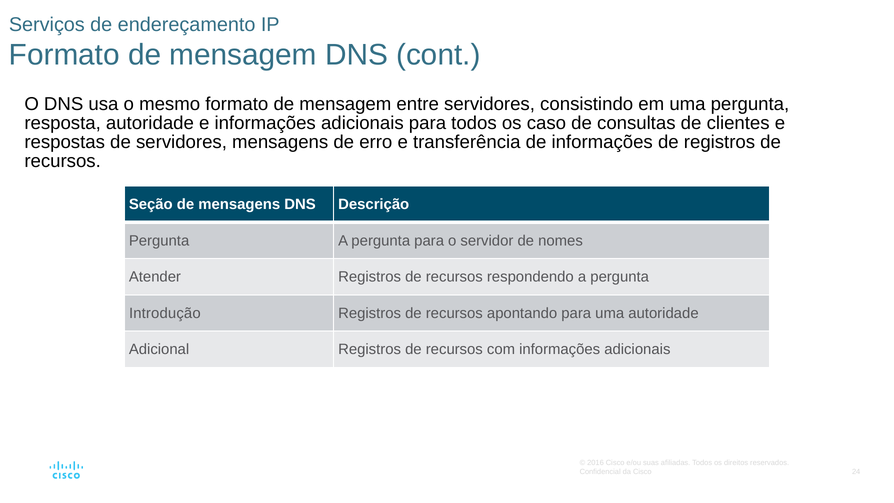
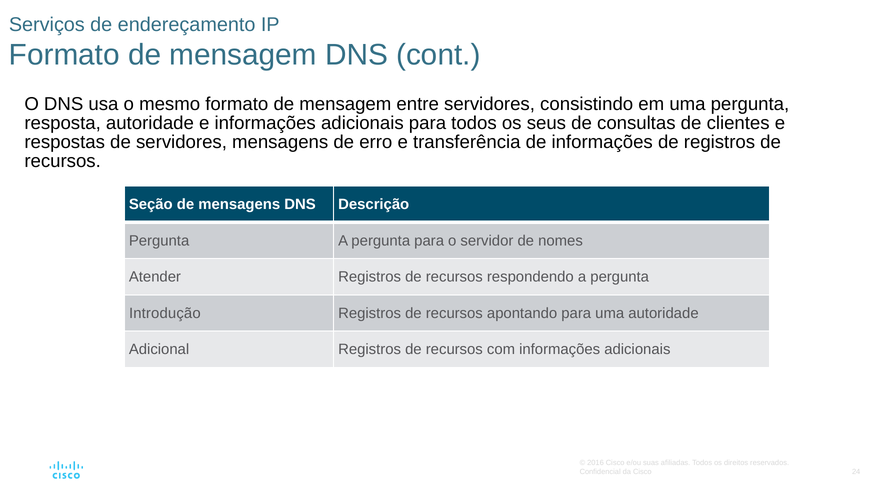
caso: caso -> seus (546, 123)
